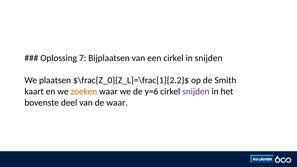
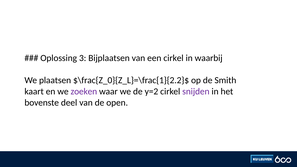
7: 7 -> 3 (83, 58)
in snijden: snijden -> waarbij (209, 58)
zoeken colour: orange -> purple (84, 92)
y=6: y=6 -> y=2 (151, 92)
de waar: waar -> open (117, 103)
